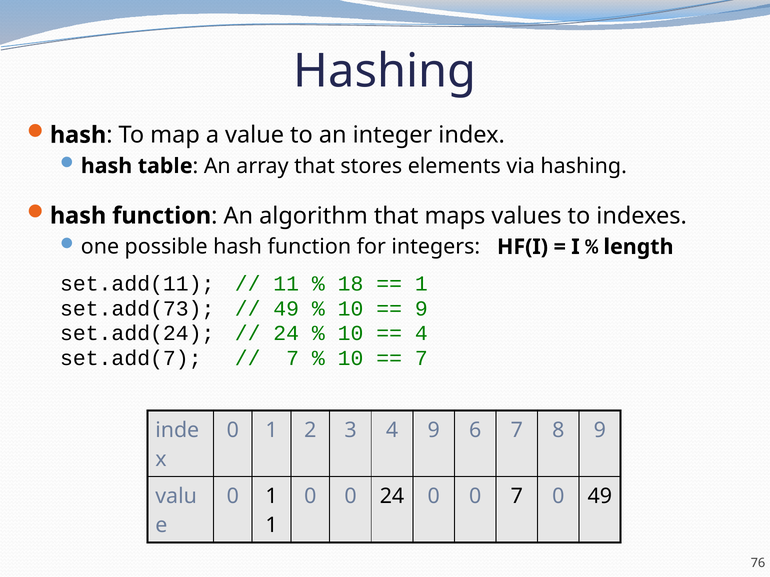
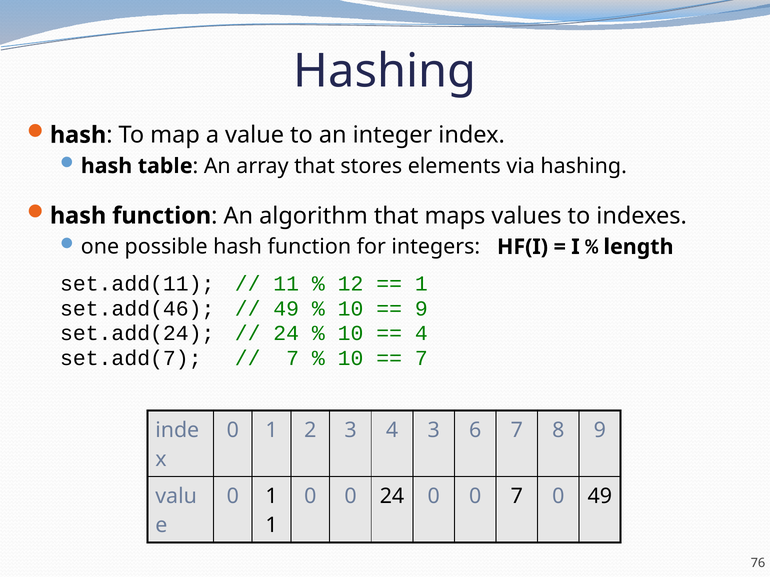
18: 18 -> 12 (351, 284)
set.add(73: set.add(73 -> set.add(46 (137, 309)
4 9: 9 -> 3 (434, 430)
